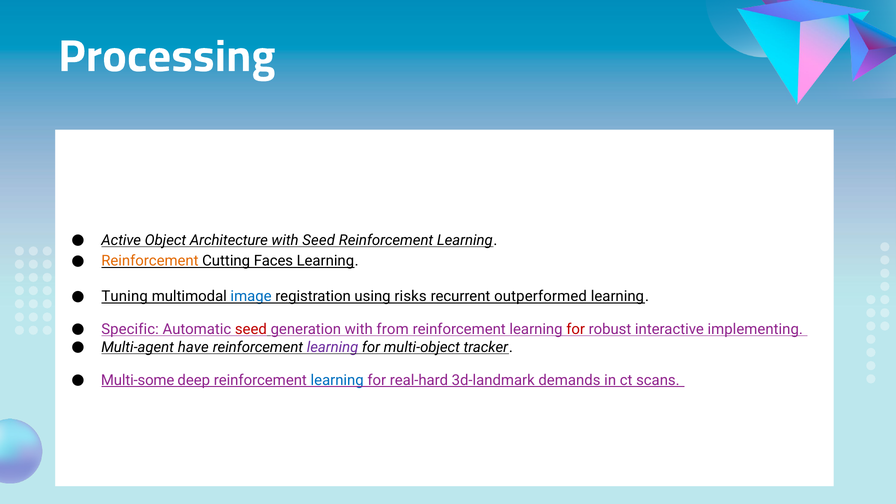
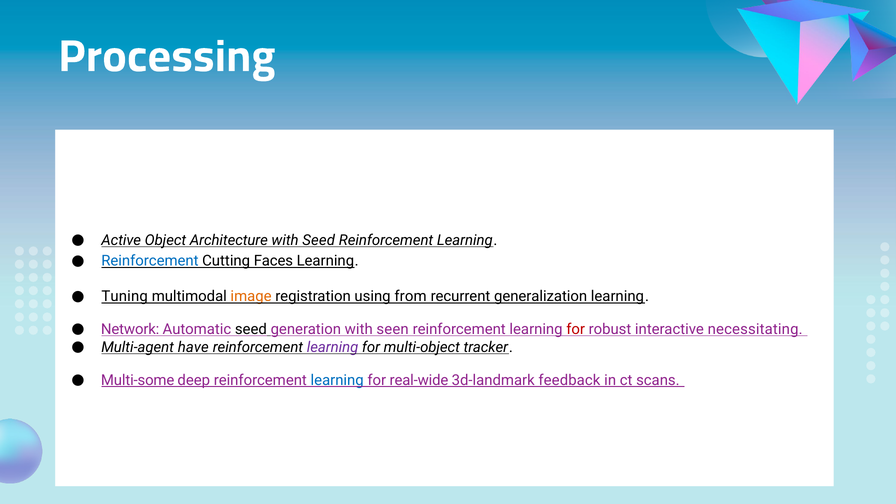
Reinforcement colour: orange -> blue (150, 261)
image colour: blue -> orange (251, 297)
risks: risks -> from (411, 297)
outperformed: outperformed -> generalization (541, 297)
Specific: Specific -> Network (130, 329)
seed colour: red -> black (251, 329)
from: from -> seen (393, 329)
implementing: implementing -> necessitating (755, 329)
real-hard: real-hard -> real-wide (419, 380)
demands: demands -> feedback (569, 380)
